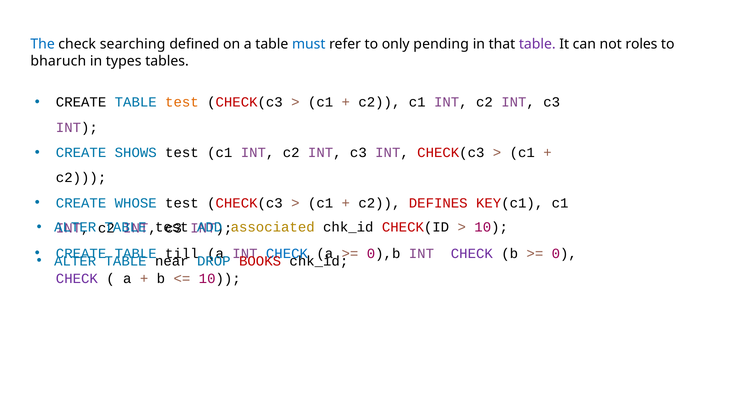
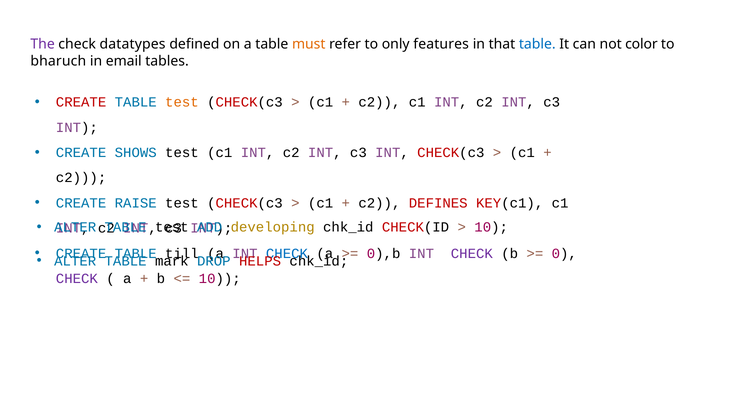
The colour: blue -> purple (43, 44)
searching: searching -> datatypes (133, 44)
must colour: blue -> orange (309, 44)
pending: pending -> features (441, 44)
table colour: purple -> blue (537, 44)
roles: roles -> color (641, 44)
types: types -> email (124, 61)
CREATE colour: black -> red (81, 102)
WHOSE: WHOSE -> RAISE (136, 203)
associated: associated -> developing (273, 227)
near: near -> mark (172, 261)
BOOKS: BOOKS -> HELPS (260, 261)
